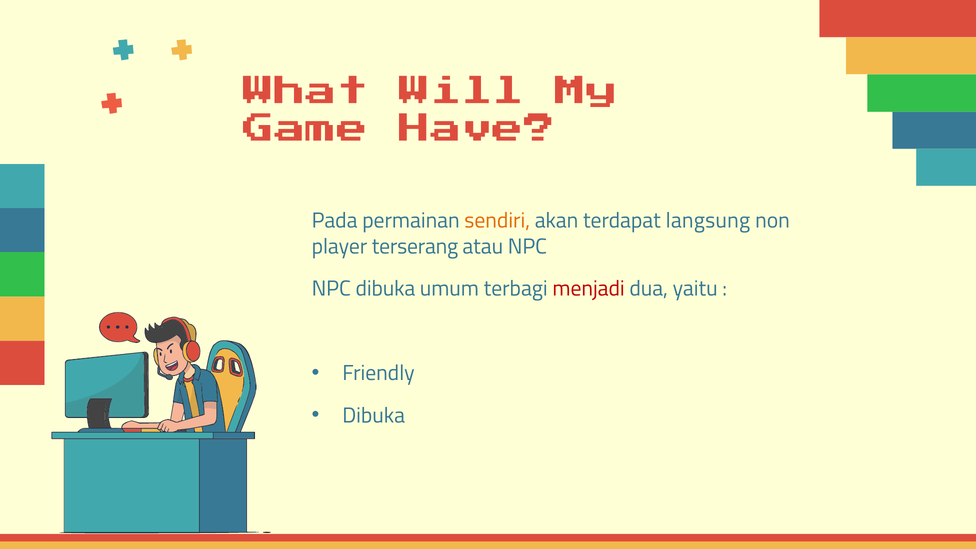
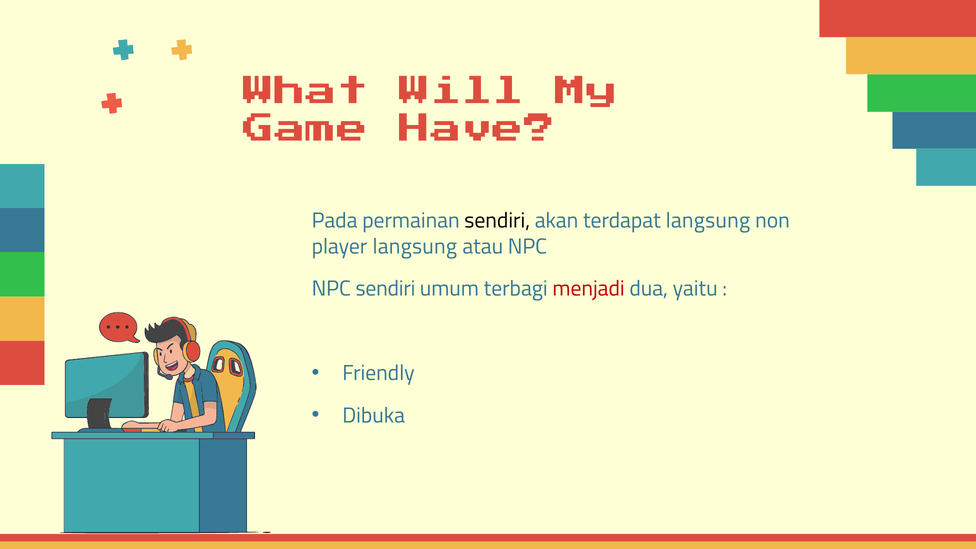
sendiri colour: orange -> black (497, 220)
player terserang: terserang -> langsung (415, 246)
NPC dibuka: dibuka -> sendiri (386, 289)
